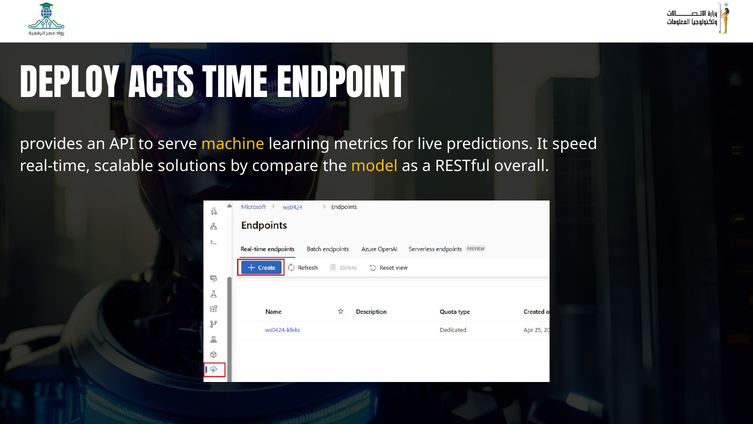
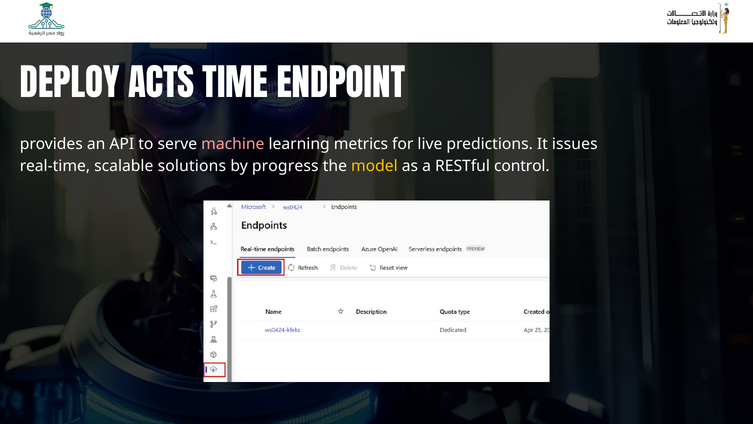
machine colour: yellow -> pink (233, 144)
speed: speed -> issues (575, 144)
compare: compare -> progress (285, 166)
overall: overall -> control (522, 166)
